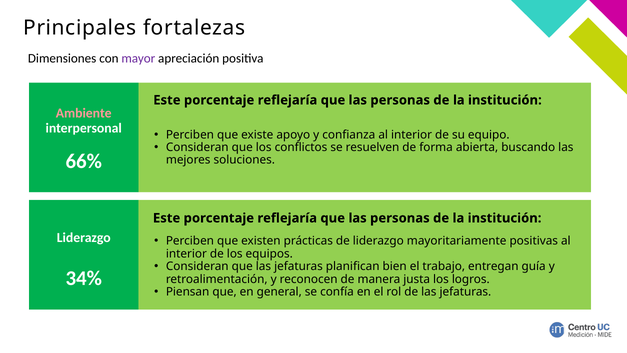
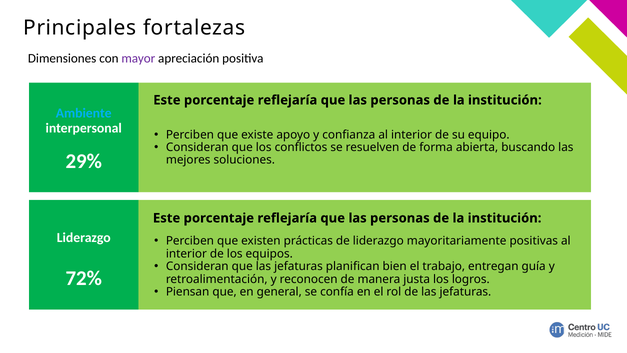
Ambiente colour: pink -> light blue (84, 113)
66%: 66% -> 29% (84, 161)
34%: 34% -> 72% (84, 278)
